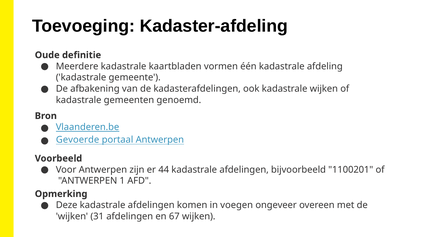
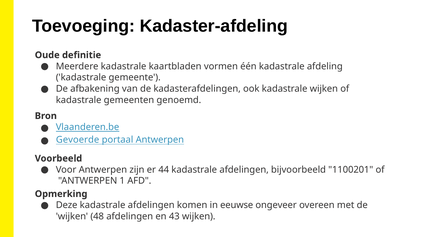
voegen: voegen -> eeuwse (237, 205)
31: 31 -> 48 (97, 216)
67: 67 -> 43 (174, 216)
